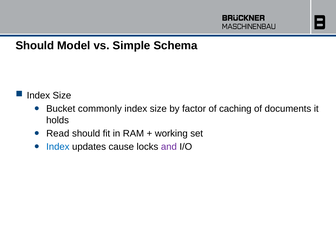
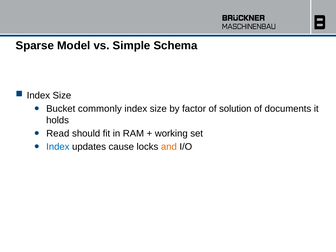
Should: Should -> Sparse (35, 46)
caching: caching -> solution (235, 109)
and colour: purple -> orange (169, 147)
